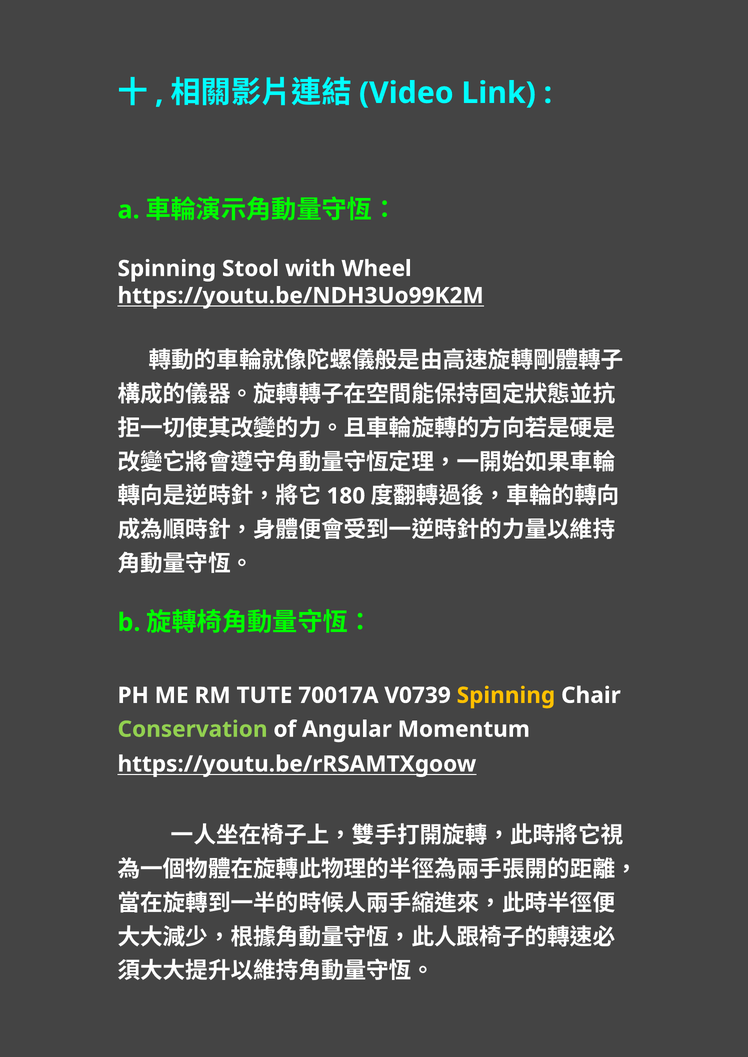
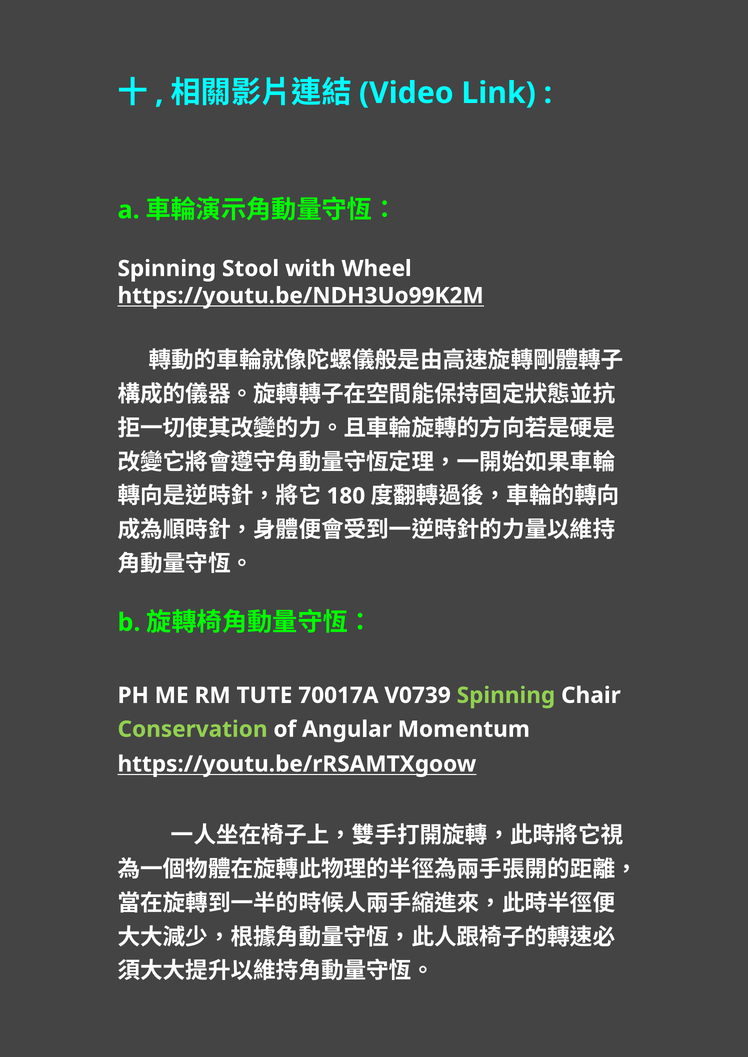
Spinning colour: yellow -> light green (506, 696)
